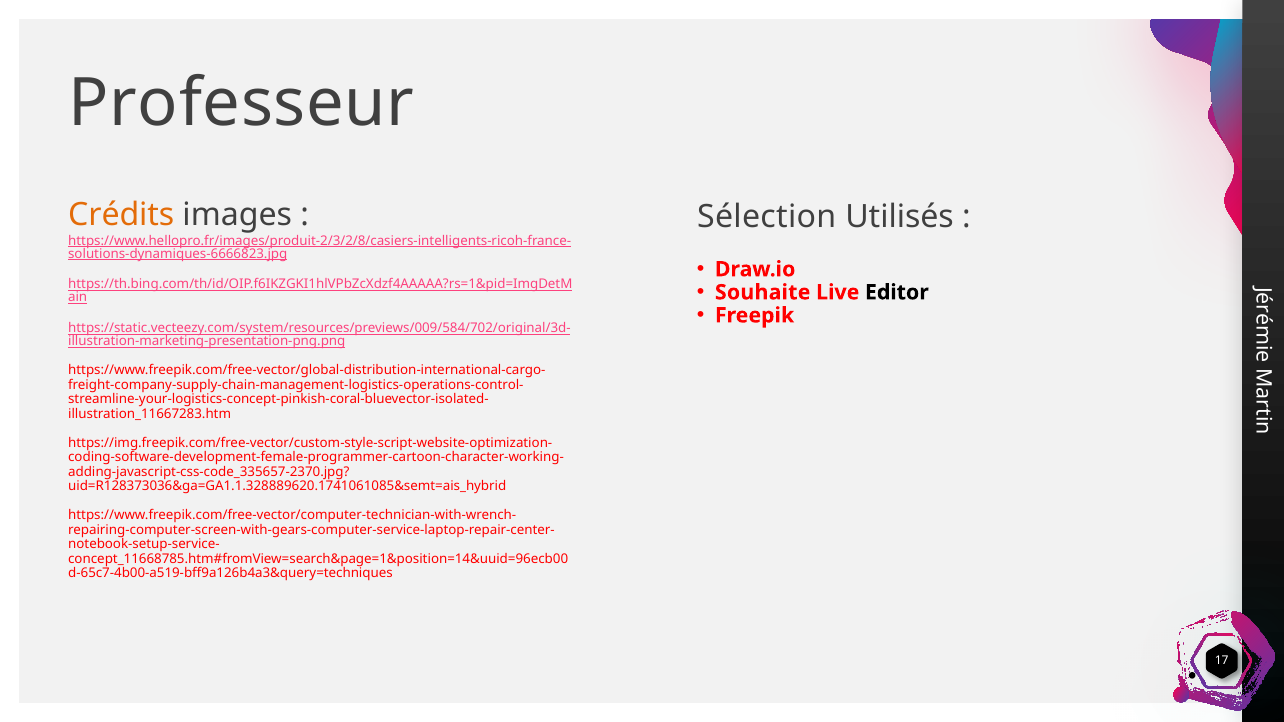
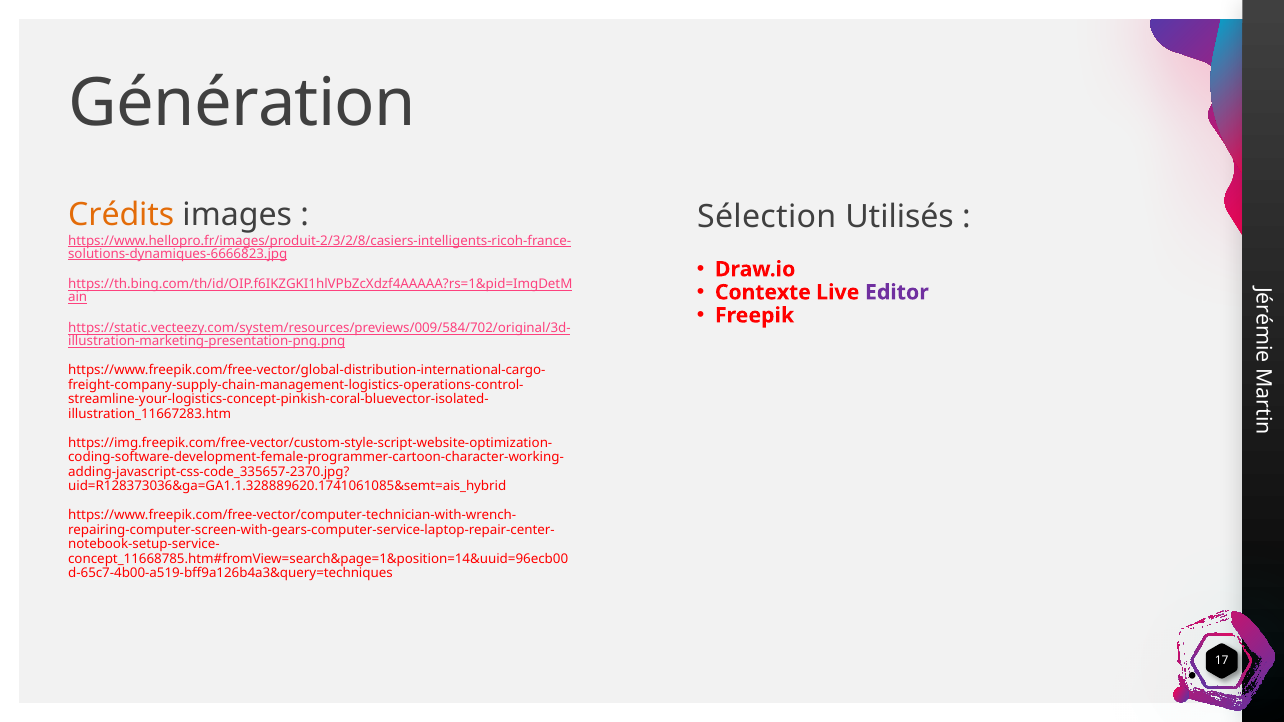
Professeur: Professeur -> Génération (242, 104)
Souhaite: Souhaite -> Contexte (763, 292)
Editor colour: black -> purple (897, 292)
